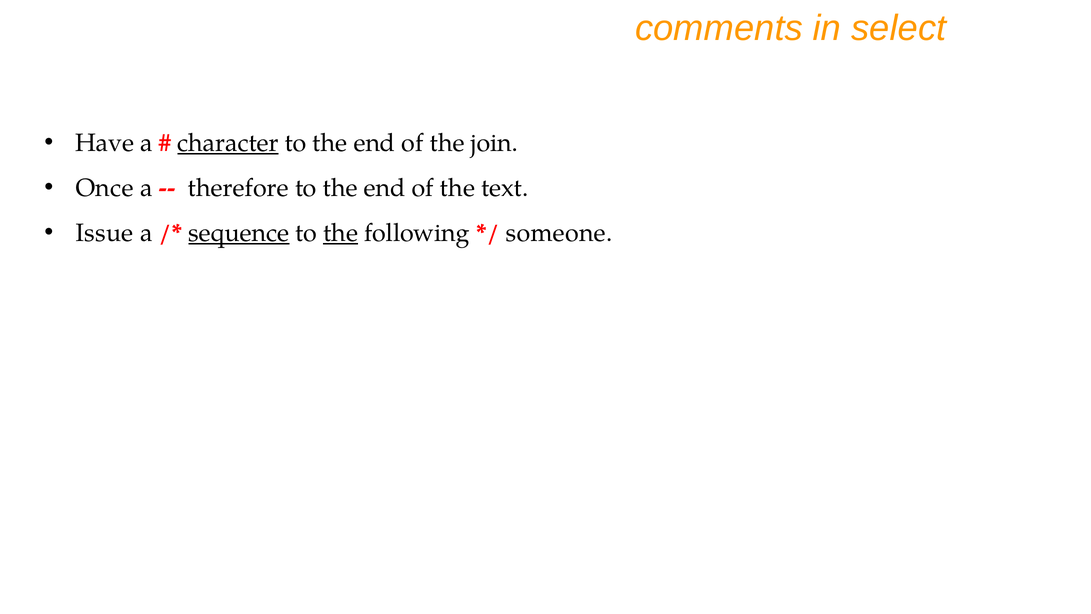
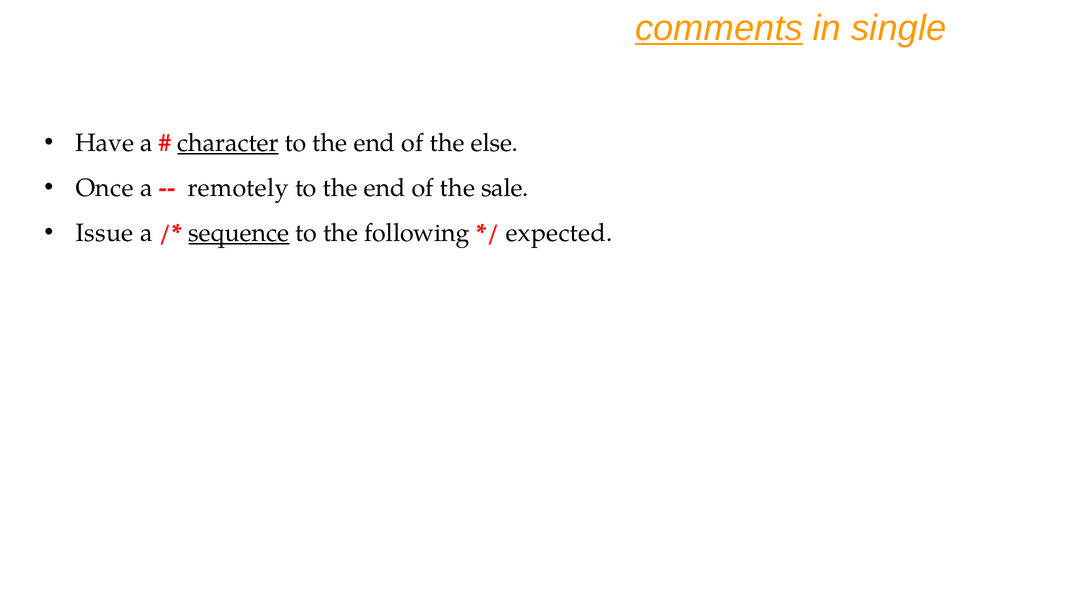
comments underline: none -> present (719, 28)
select: select -> single (899, 28)
join: join -> else (494, 143)
therefore: therefore -> remotely (238, 188)
text: text -> sale (505, 188)
the underline: present -> none (341, 233)
someone: someone -> expected (559, 233)
